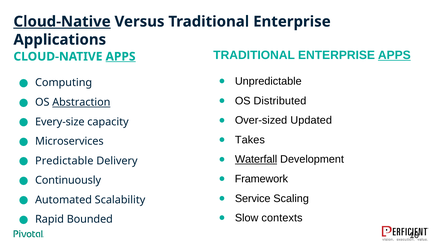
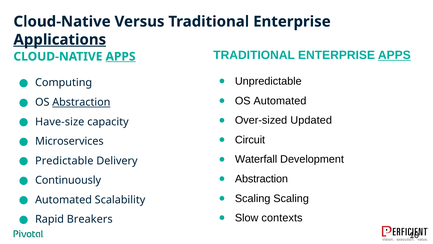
Cloud-Native underline: present -> none (62, 22)
Applications underline: none -> present (60, 40)
OS Distributed: Distributed -> Automated (280, 101)
Every-size: Every-size -> Have-size (60, 122)
Takes: Takes -> Circuit (250, 140)
Waterfall underline: present -> none (256, 159)
Framework: Framework -> Abstraction (261, 179)
Service: Service -> Scaling (253, 198)
Bounded: Bounded -> Breakers (90, 219)
